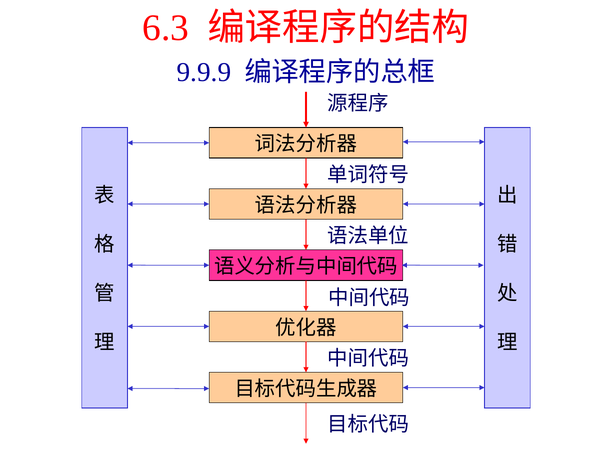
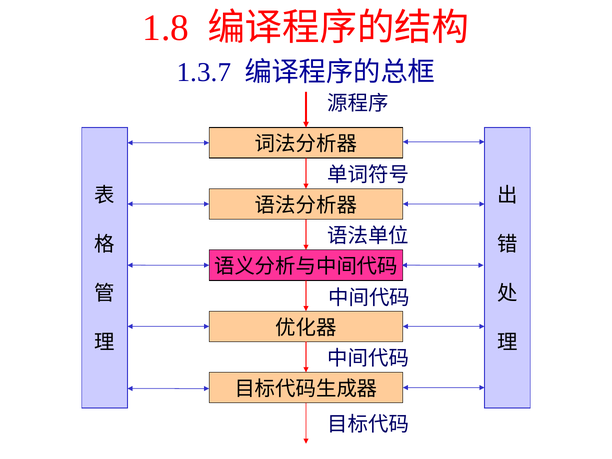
6.3: 6.3 -> 1.8 (166, 28)
9.9.9: 9.9.9 -> 1.3.7 (204, 72)
